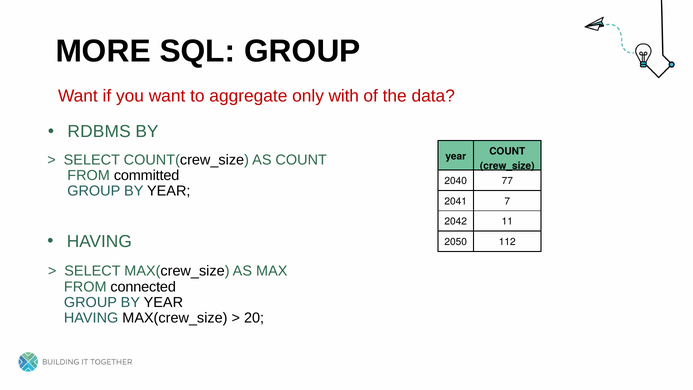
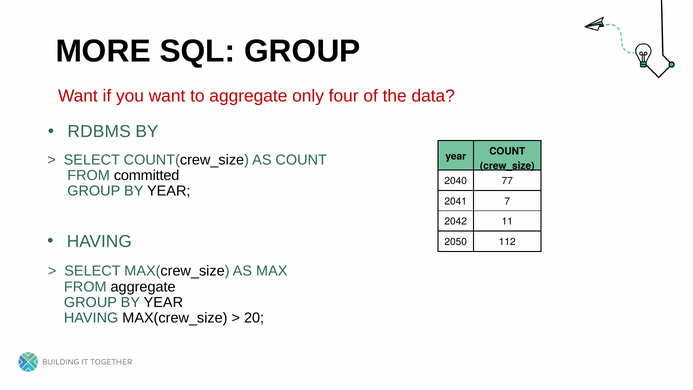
with: with -> four (344, 96)
FROM connected: connected -> aggregate (143, 287)
